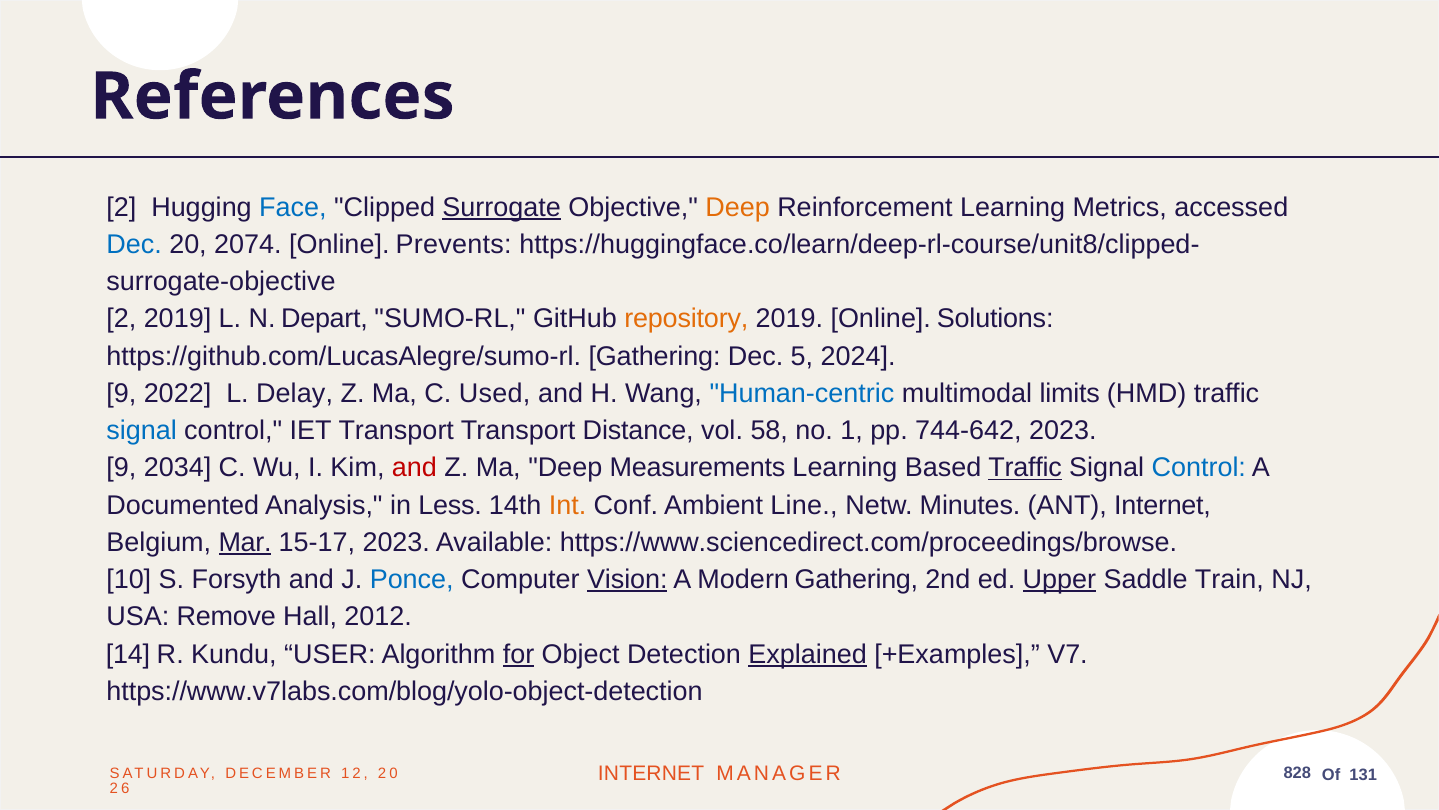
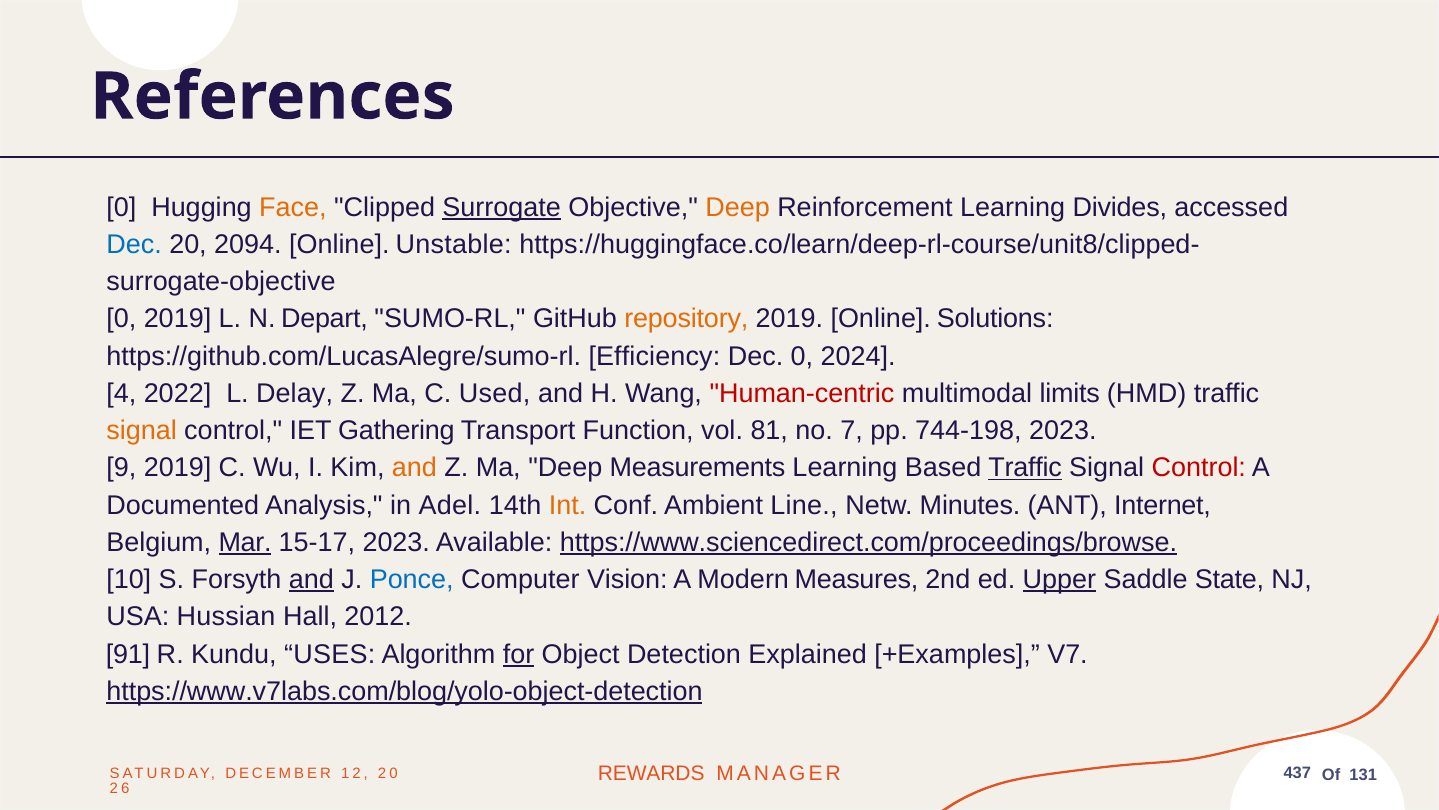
2: 2 -> 0 (121, 207)
Face colour: blue -> orange (293, 207)
Metrics: Metrics -> Divides (1120, 207)
2074: 2074 -> 2094 (248, 244)
Prevents: Prevents -> Unstable (454, 244)
2: 2 -> 0 (121, 319)
https://github.com/LucasAlegre/sumo-rl Gathering: Gathering -> Efficiency (654, 356)
Dec 5: 5 -> 0 (802, 356)
9: 9 -> 4 (121, 393)
Human‐centric colour: blue -> red (802, 393)
signal colour: blue -> orange (142, 430)
IET Transport: Transport -> Gathering (396, 430)
Distance: Distance -> Function (638, 430)
58: 58 -> 81 (769, 430)
1: 1 -> 7 (852, 430)
744-642: 744-642 -> 744-198 (968, 430)
9 2034: 2034 -> 2019 (178, 468)
and colour: red -> orange (414, 468)
Control colour: blue -> red (1199, 468)
Less: Less -> Adel (450, 505)
https://www.sciencedirect.com/proceedings/browse underline: none -> present (868, 542)
and underline: none -> present (311, 579)
Vision underline: present -> none (627, 579)
Modern Gathering: Gathering -> Measures (856, 579)
Train: Train -> State (1230, 579)
Remove: Remove -> Hussian (226, 617)
14: 14 -> 91 (128, 654)
USER: USER -> USES (330, 654)
Explained underline: present -> none (808, 654)
https://www.v7labs.com/blog/yolo-object-detection underline: none -> present (404, 691)
INTERNET: INTERNET -> REWARDS (651, 773)
828: 828 -> 437 (1297, 773)
